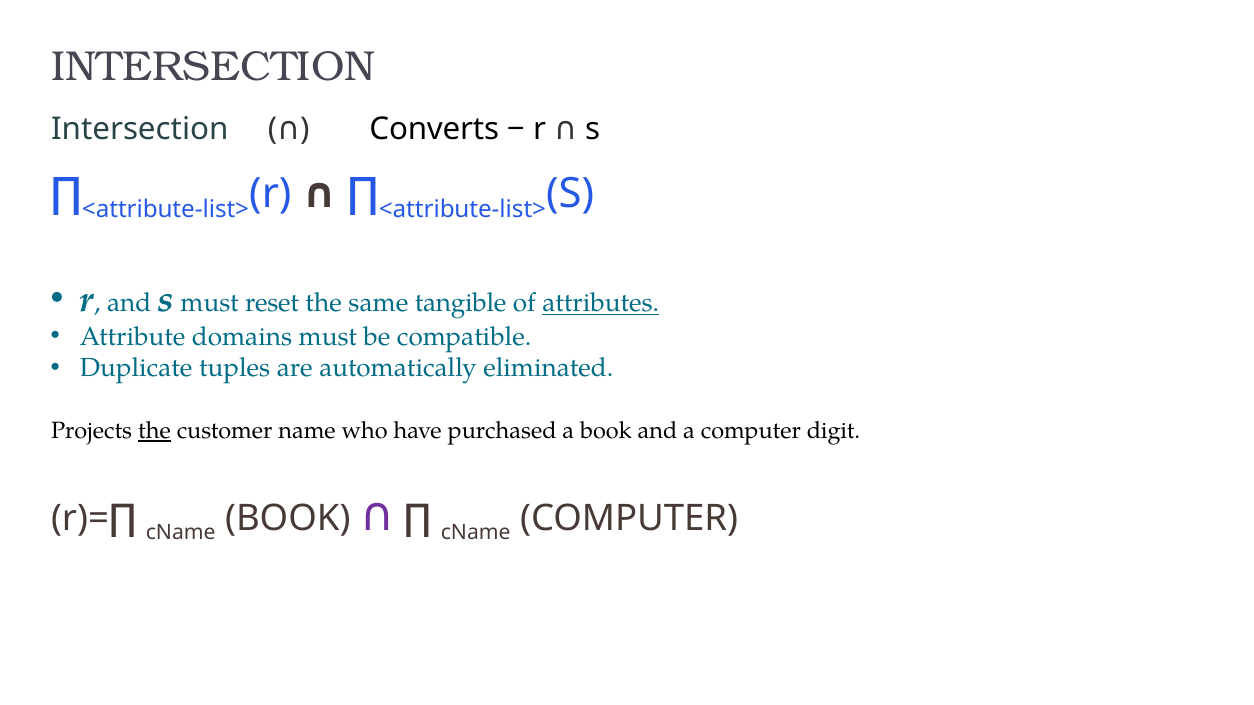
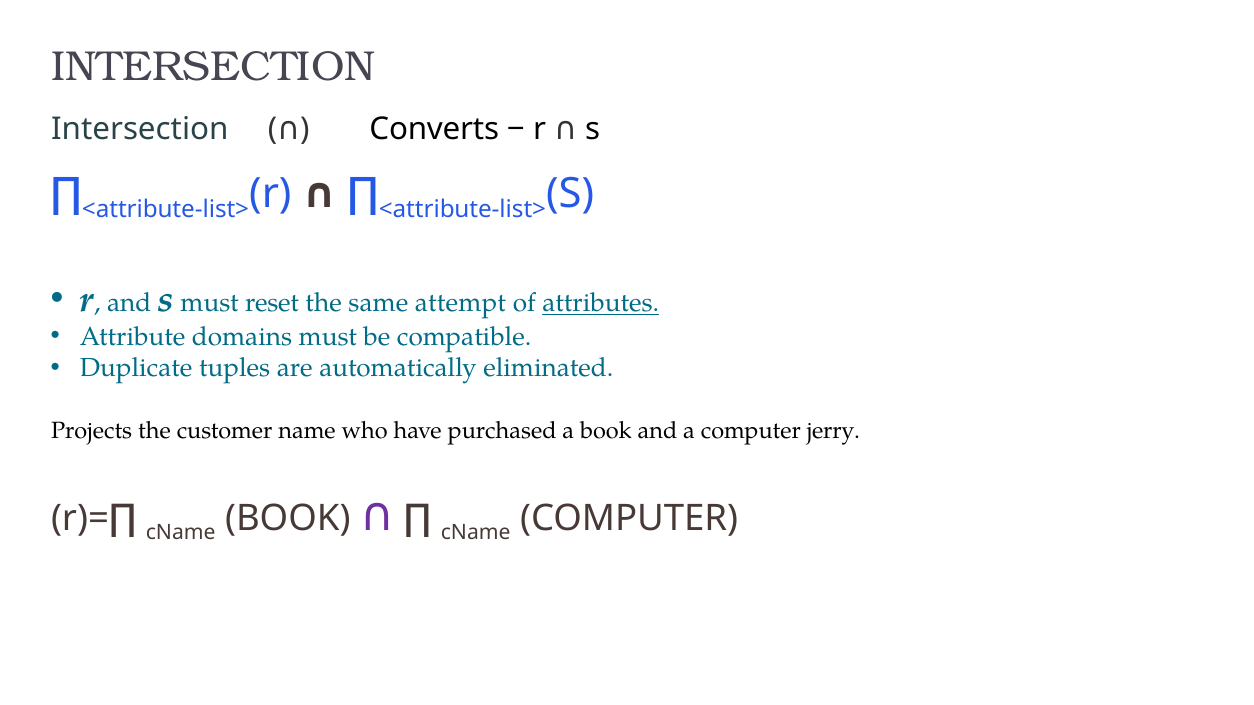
tangible: tangible -> attempt (460, 303)
the underline: present -> none (154, 431)
digit: digit -> jerry (834, 431)
